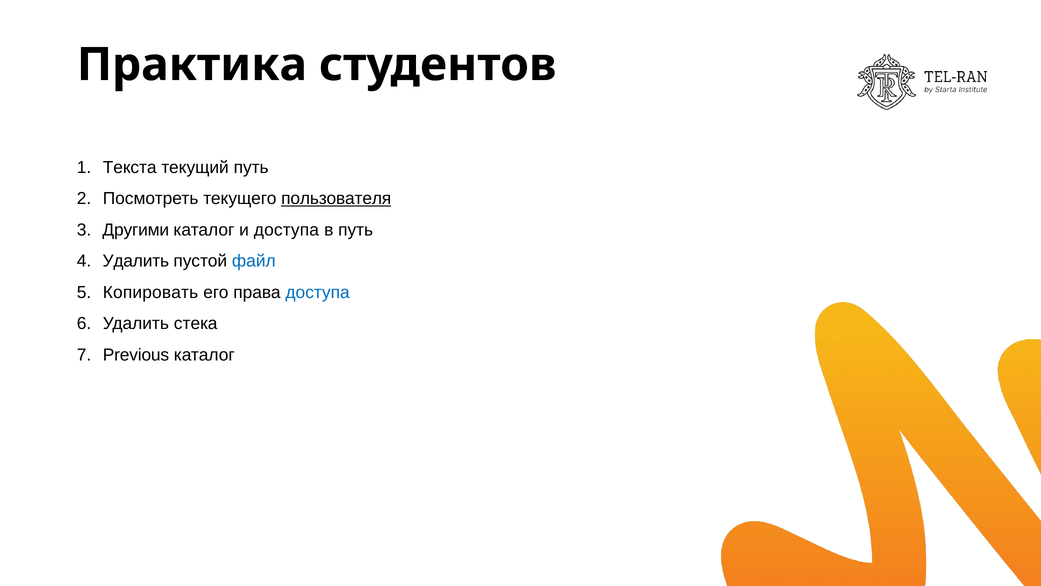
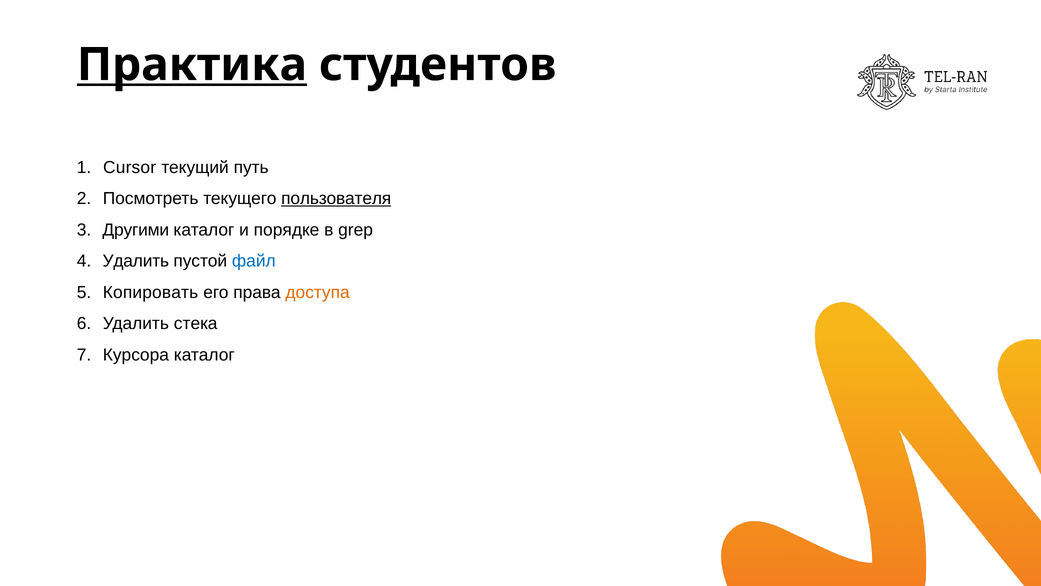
Практика underline: none -> present (192, 65)
Текста: Текста -> Cursor (130, 167)
и доступа: доступа -> порядке (287, 230)
в путь: путь -> grep (356, 230)
доступа colour: blue -> orange (318, 292)
Previous: Previous -> Курсора (136, 355)
